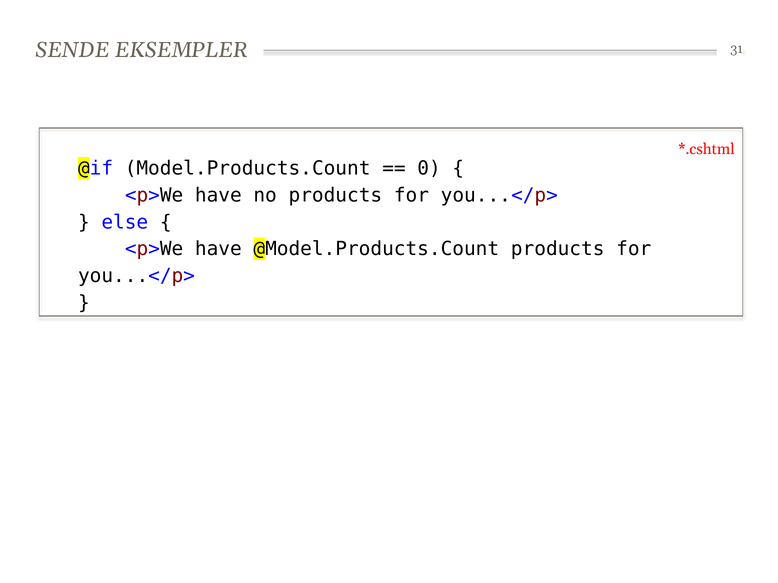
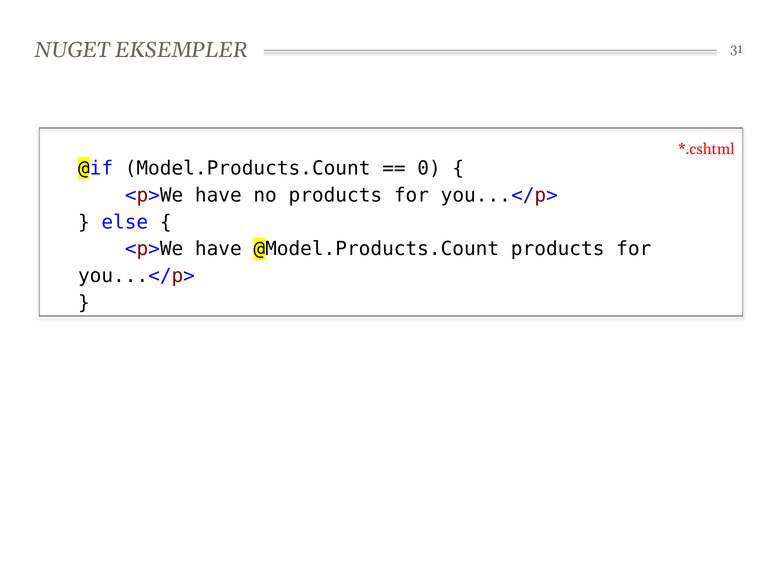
SENDE: SENDE -> NUGET (72, 50)
